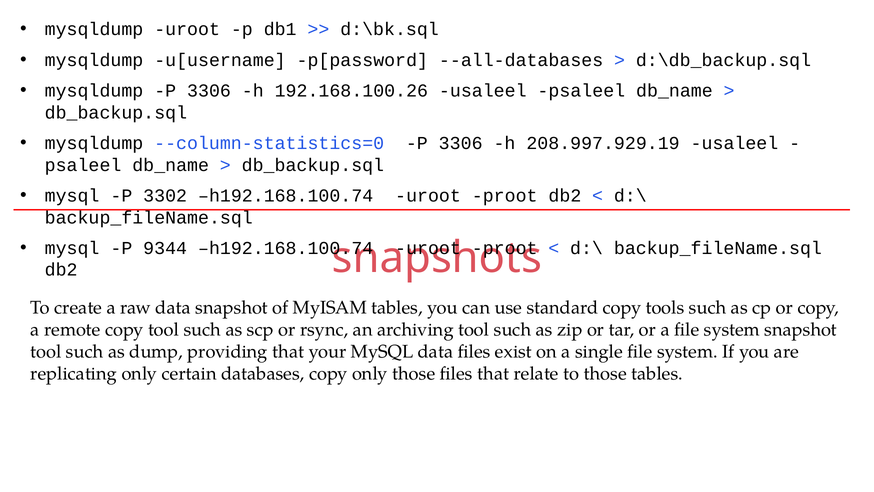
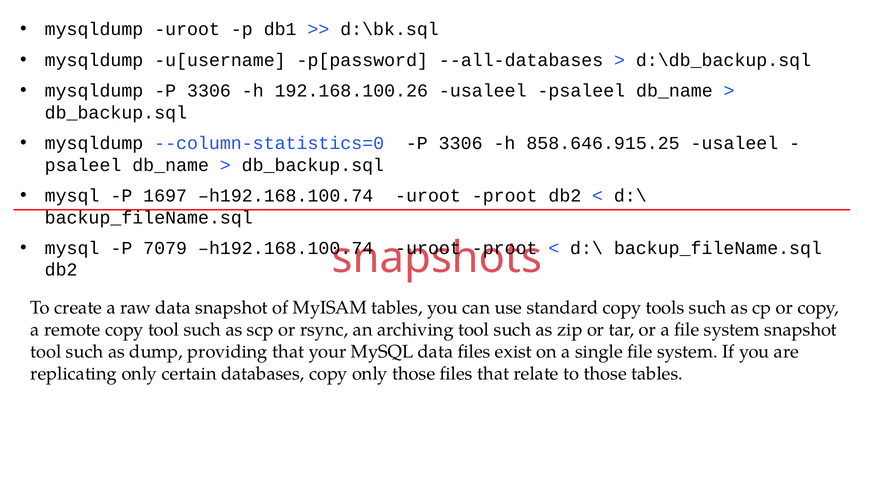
208.997.929.19: 208.997.929.19 -> 858.646.915.25 (603, 143)
3302: 3302 -> 1697 (165, 195)
9344: 9344 -> 7079 (165, 248)
